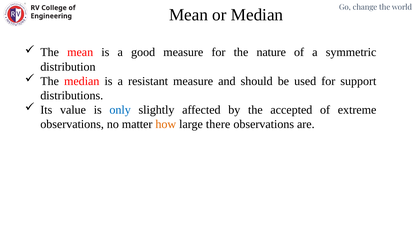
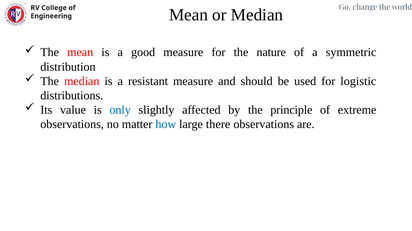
support: support -> logistic (358, 81)
accepted: accepted -> principle (291, 110)
how colour: orange -> blue (166, 125)
